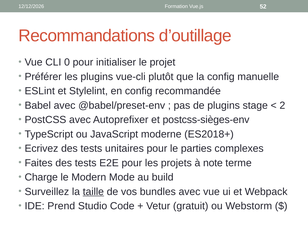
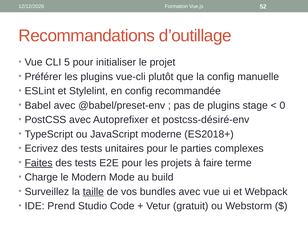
0: 0 -> 5 (67, 62)
2: 2 -> 0 (282, 105)
postcss-sièges-env: postcss-sièges-env -> postcss-désiré-env (206, 120)
Faites underline: none -> present (39, 163)
note: note -> faire (213, 163)
